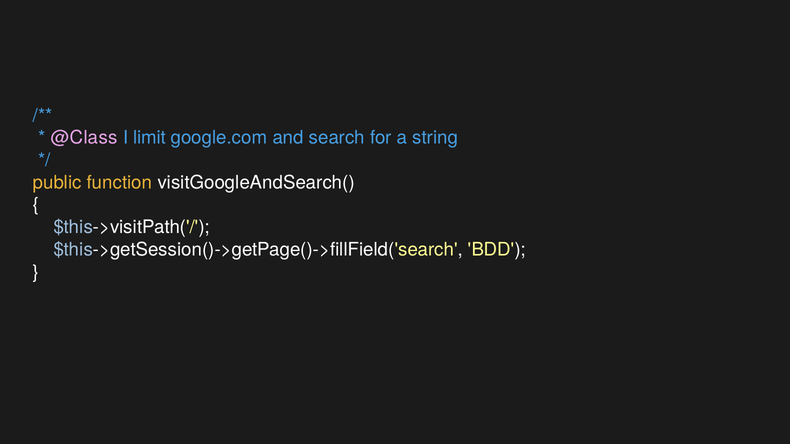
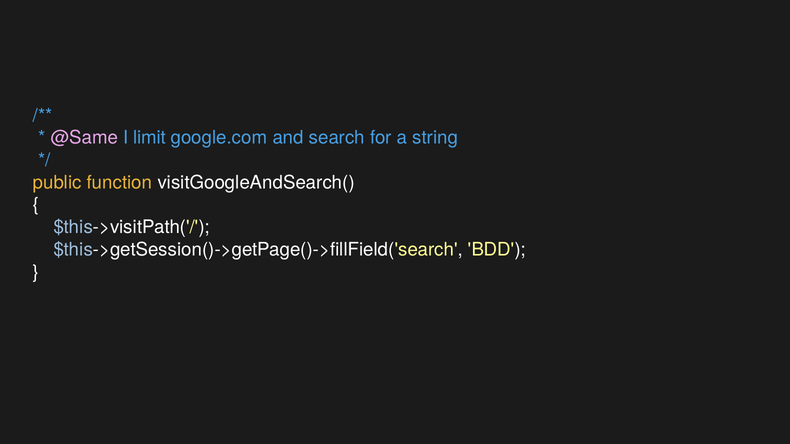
@Class: @Class -> @Same (84, 138)
